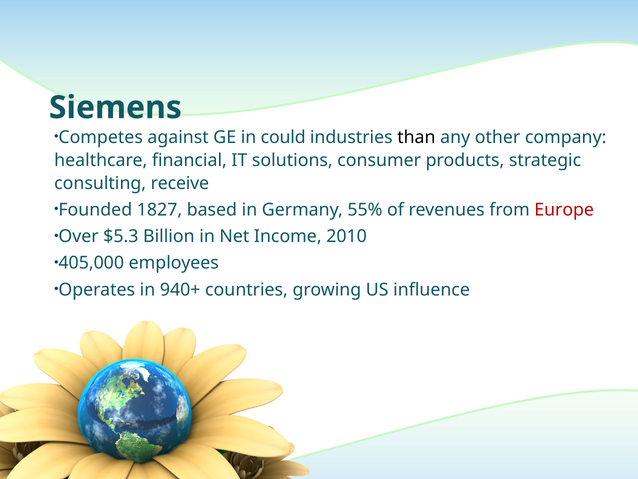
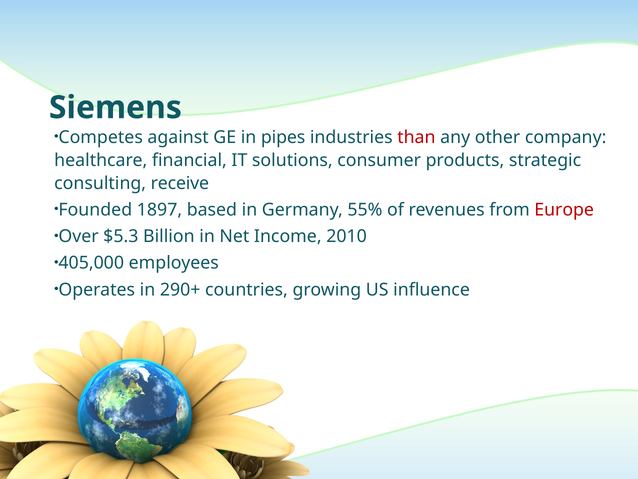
could: could -> pipes (283, 137)
than colour: black -> red (416, 137)
1827: 1827 -> 1897 (159, 210)
940+: 940+ -> 290+ (180, 289)
